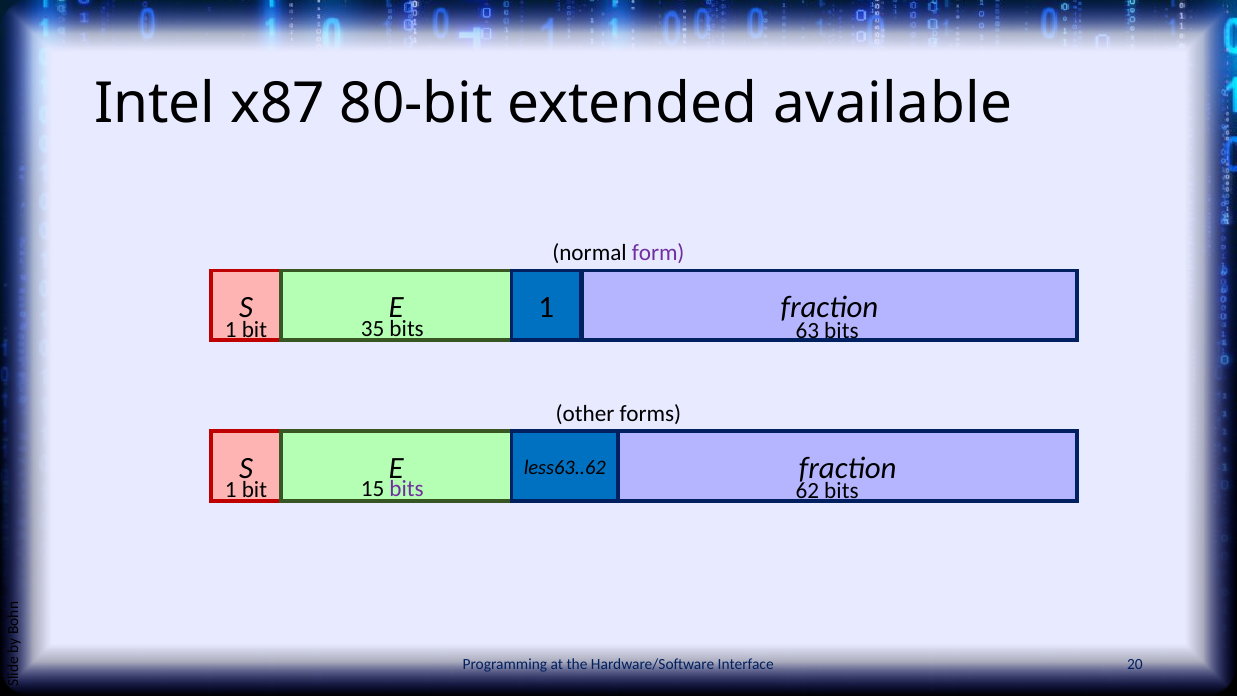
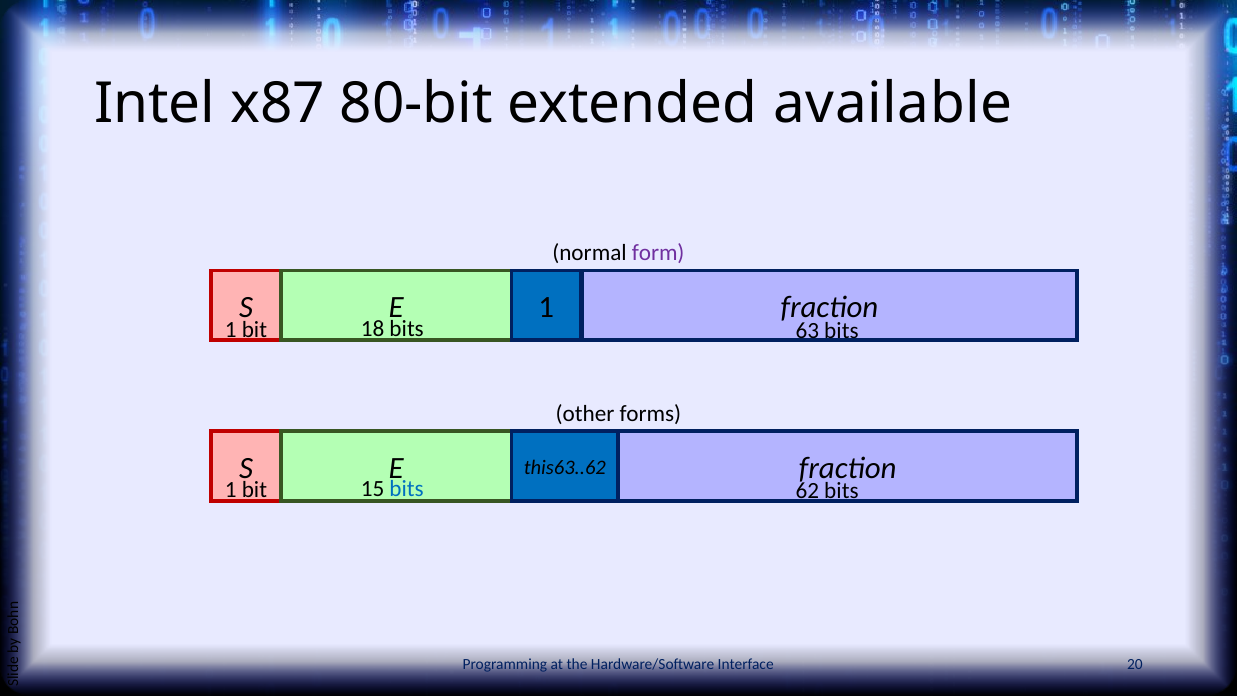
35: 35 -> 18 (373, 328)
less63..62: less63..62 -> this63..62 (565, 467)
bits colour: purple -> blue (407, 489)
